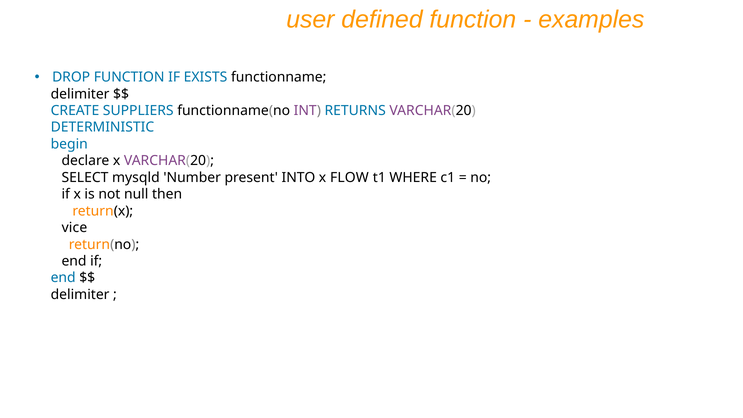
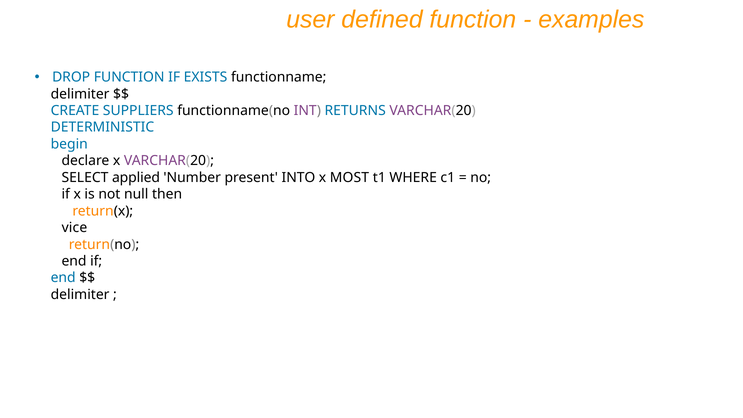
mysqld: mysqld -> applied (136, 178)
FLOW: FLOW -> MOST (349, 178)
